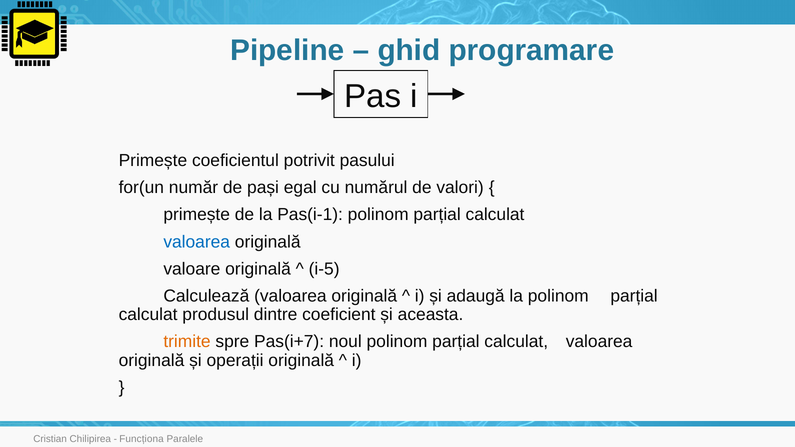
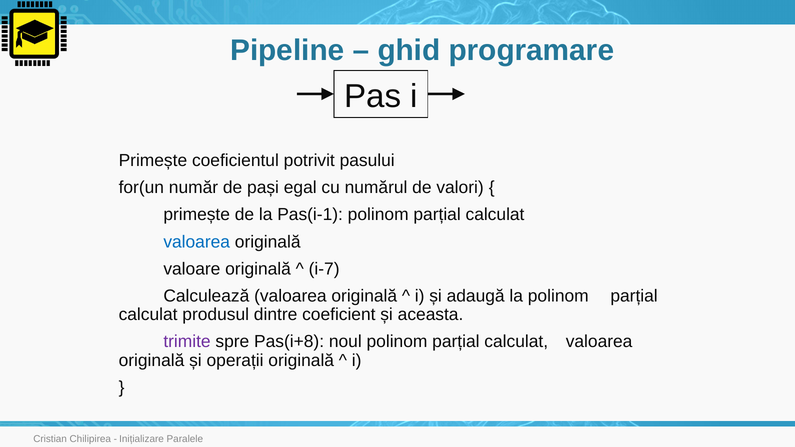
i-5: i-5 -> i-7 (324, 269)
trimite colour: orange -> purple (187, 342)
Pas(i+7: Pas(i+7 -> Pas(i+8 (289, 342)
Funcționa: Funcționa -> Inițializare (142, 439)
